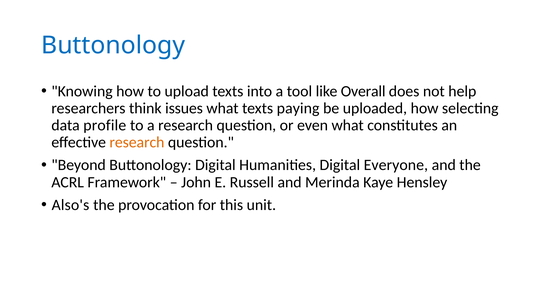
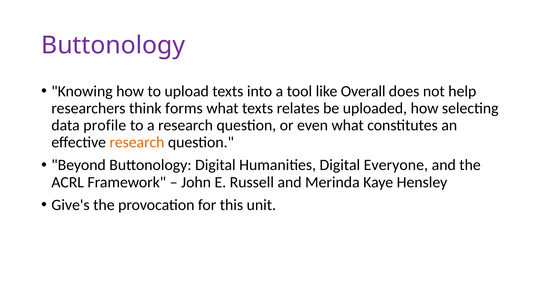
Buttonology colour: blue -> purple (113, 45)
issues: issues -> forms (184, 109)
paying: paying -> relates (298, 109)
Also's: Also's -> Give's (71, 205)
